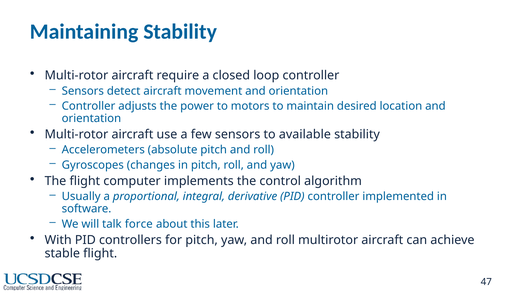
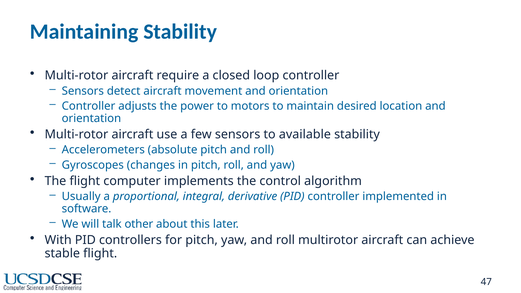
force: force -> other (139, 224)
